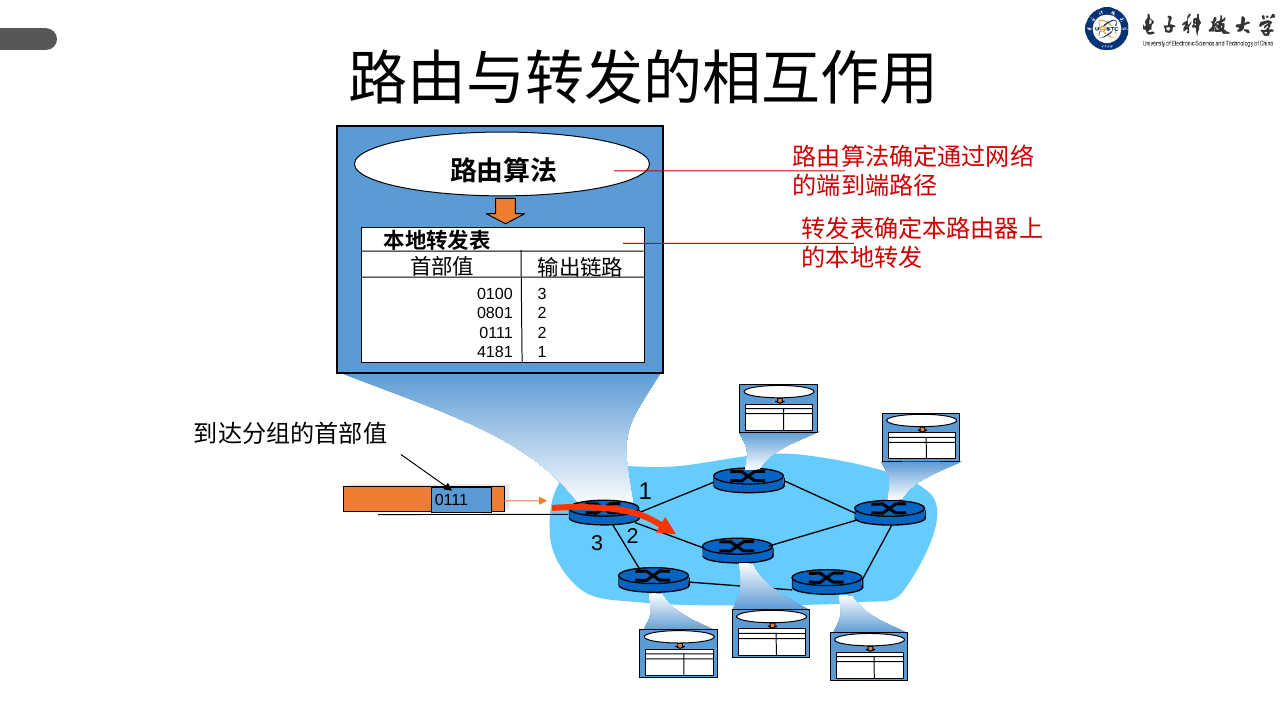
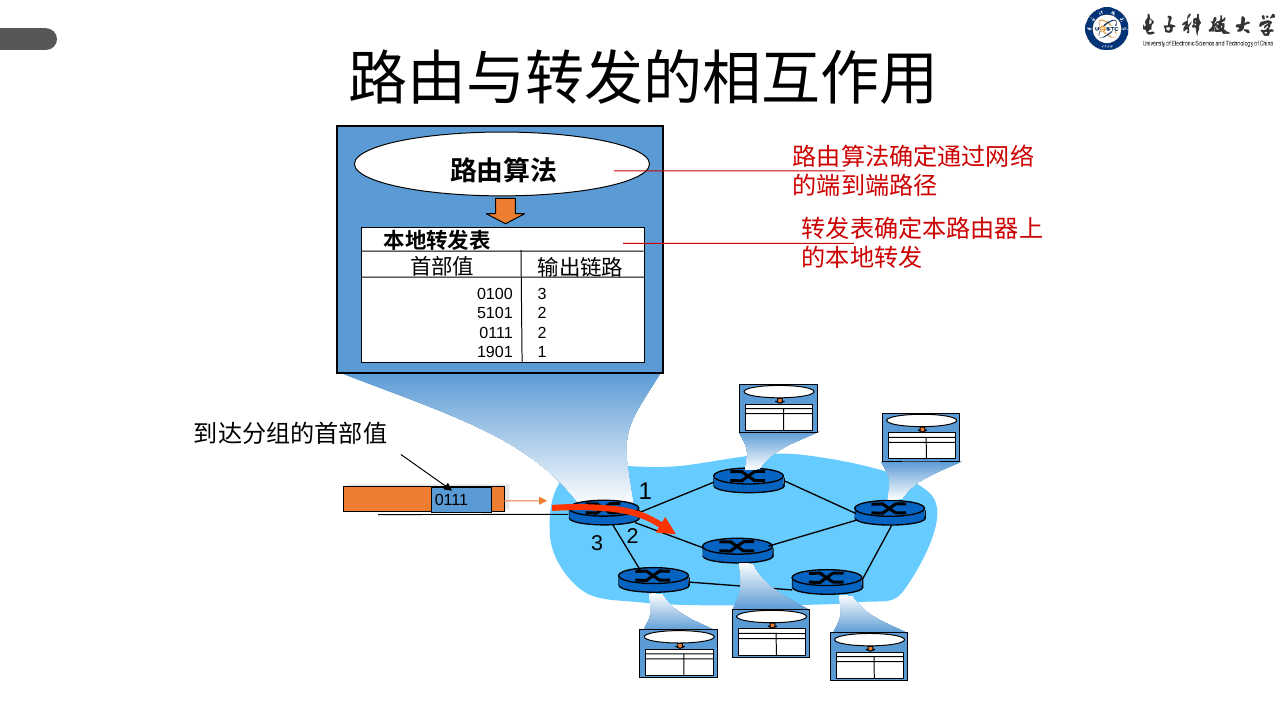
0801: 0801 -> 5101 (495, 314)
4181: 4181 -> 1901 (495, 352)
